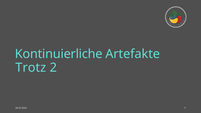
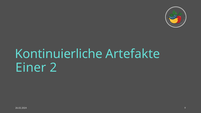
Trotz: Trotz -> Einer (31, 68)
